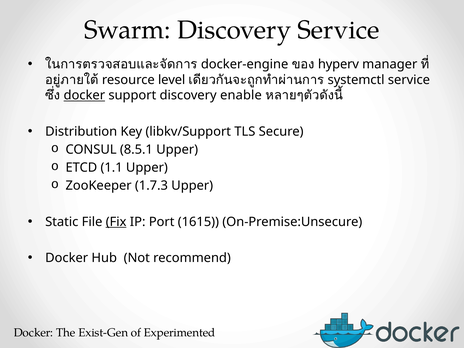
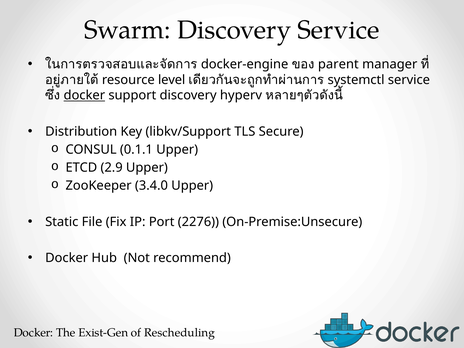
hyperv: hyperv -> parent (338, 64)
enable: enable -> hyperv (241, 95)
8.5.1: 8.5.1 -> 0.1.1 (136, 150)
1.1: 1.1 -> 2.9 (112, 168)
1.7.3: 1.7.3 -> 3.4.0 (151, 186)
Fix underline: present -> none (116, 222)
1615: 1615 -> 2276 (198, 222)
Experimented: Experimented -> Rescheduling (179, 333)
